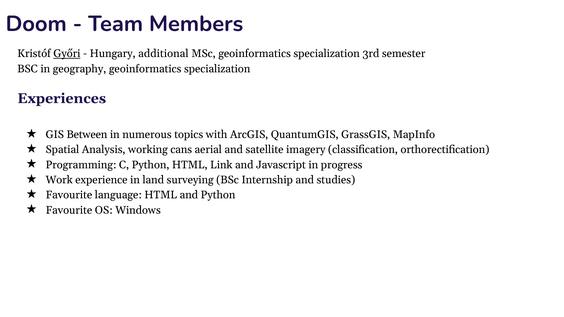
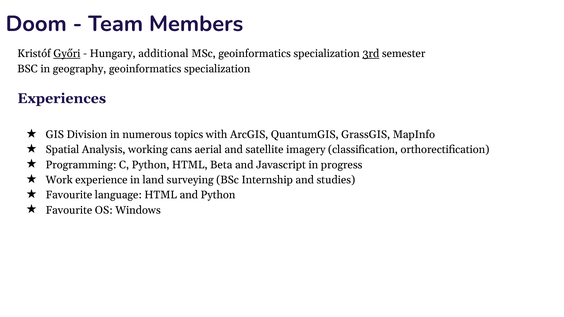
3rd underline: none -> present (371, 54)
Between: Between -> Division (87, 135)
Link: Link -> Beta (221, 165)
